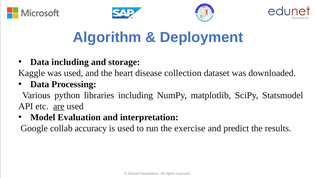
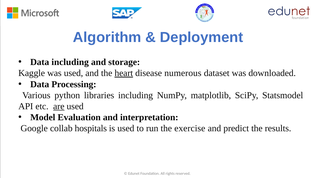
heart underline: none -> present (124, 73)
collection: collection -> numerous (183, 73)
accuracy: accuracy -> hospitals (91, 129)
